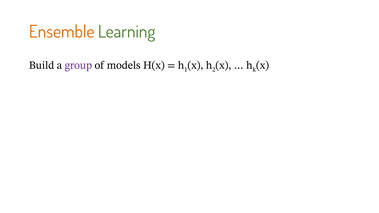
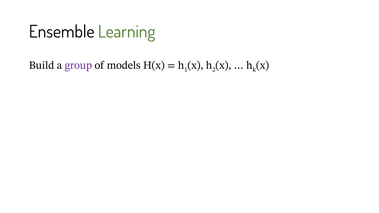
Ensemble colour: orange -> black (62, 32)
